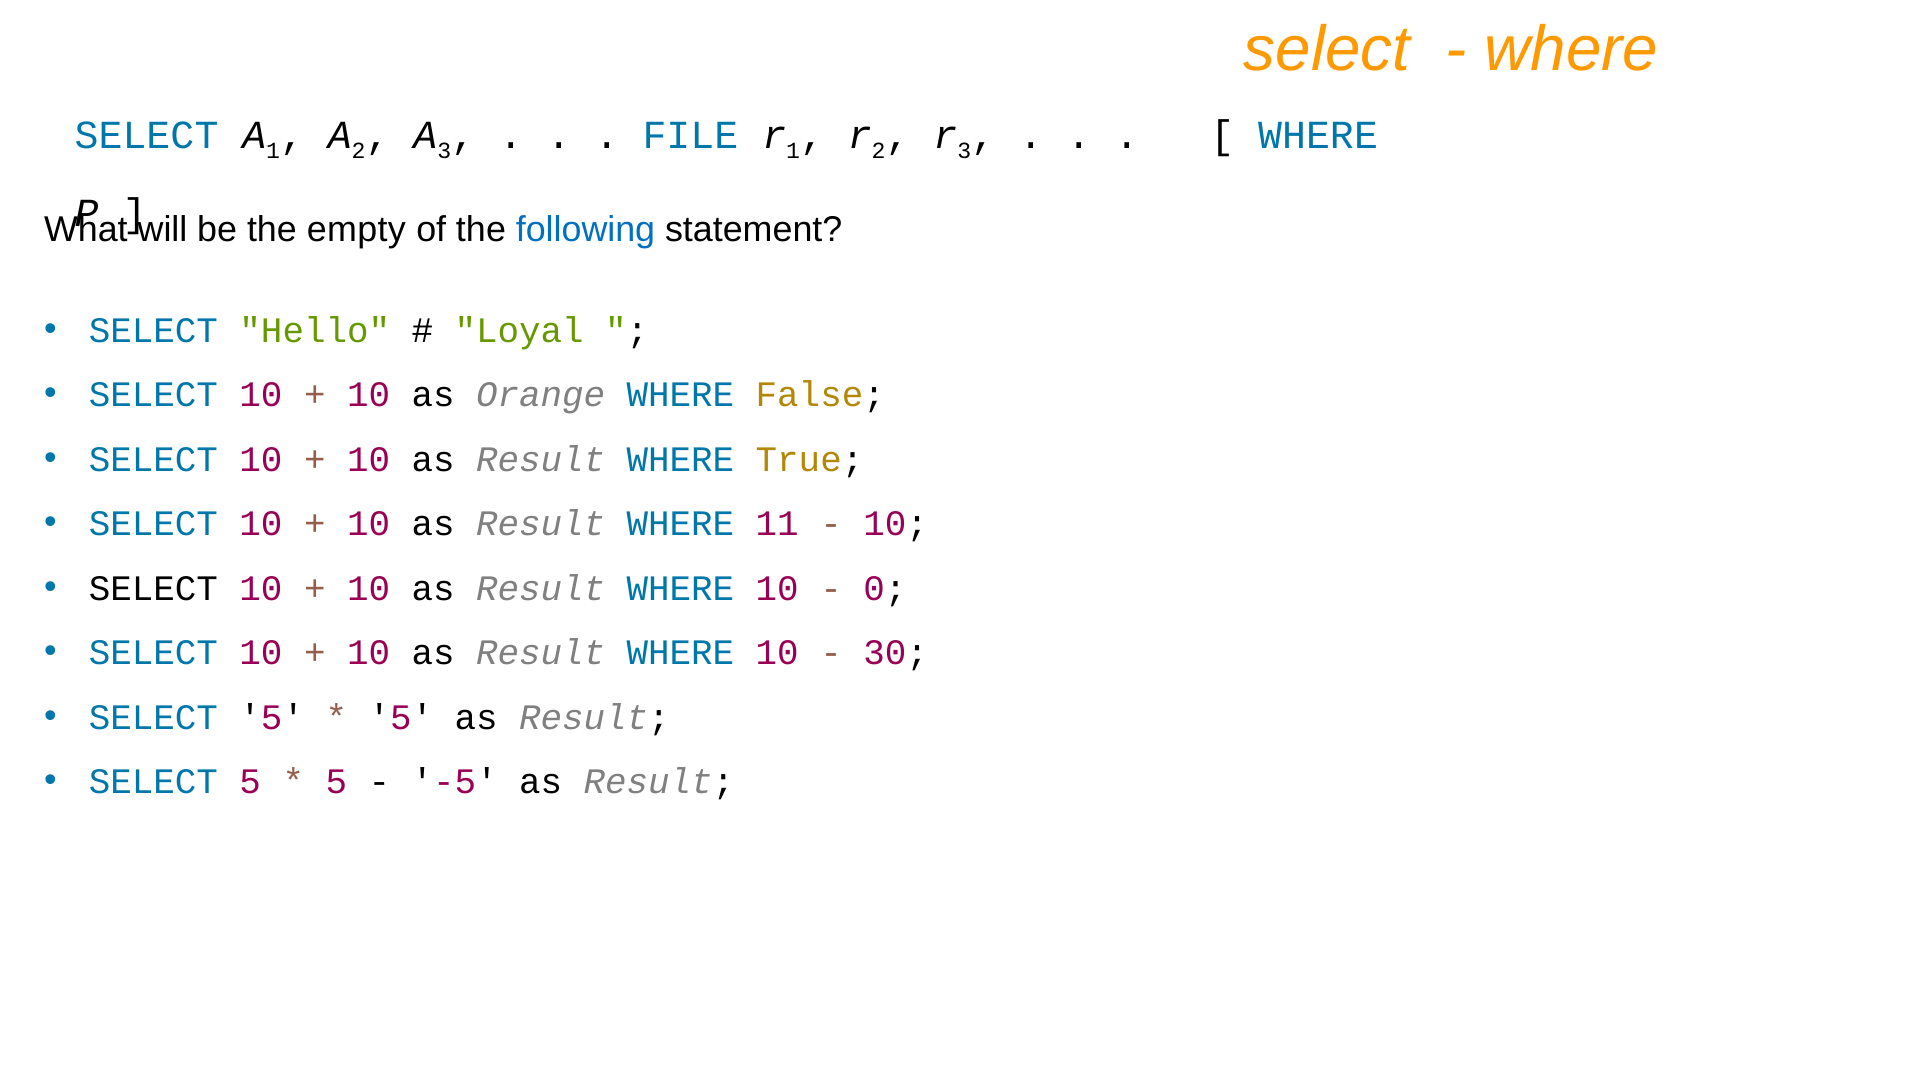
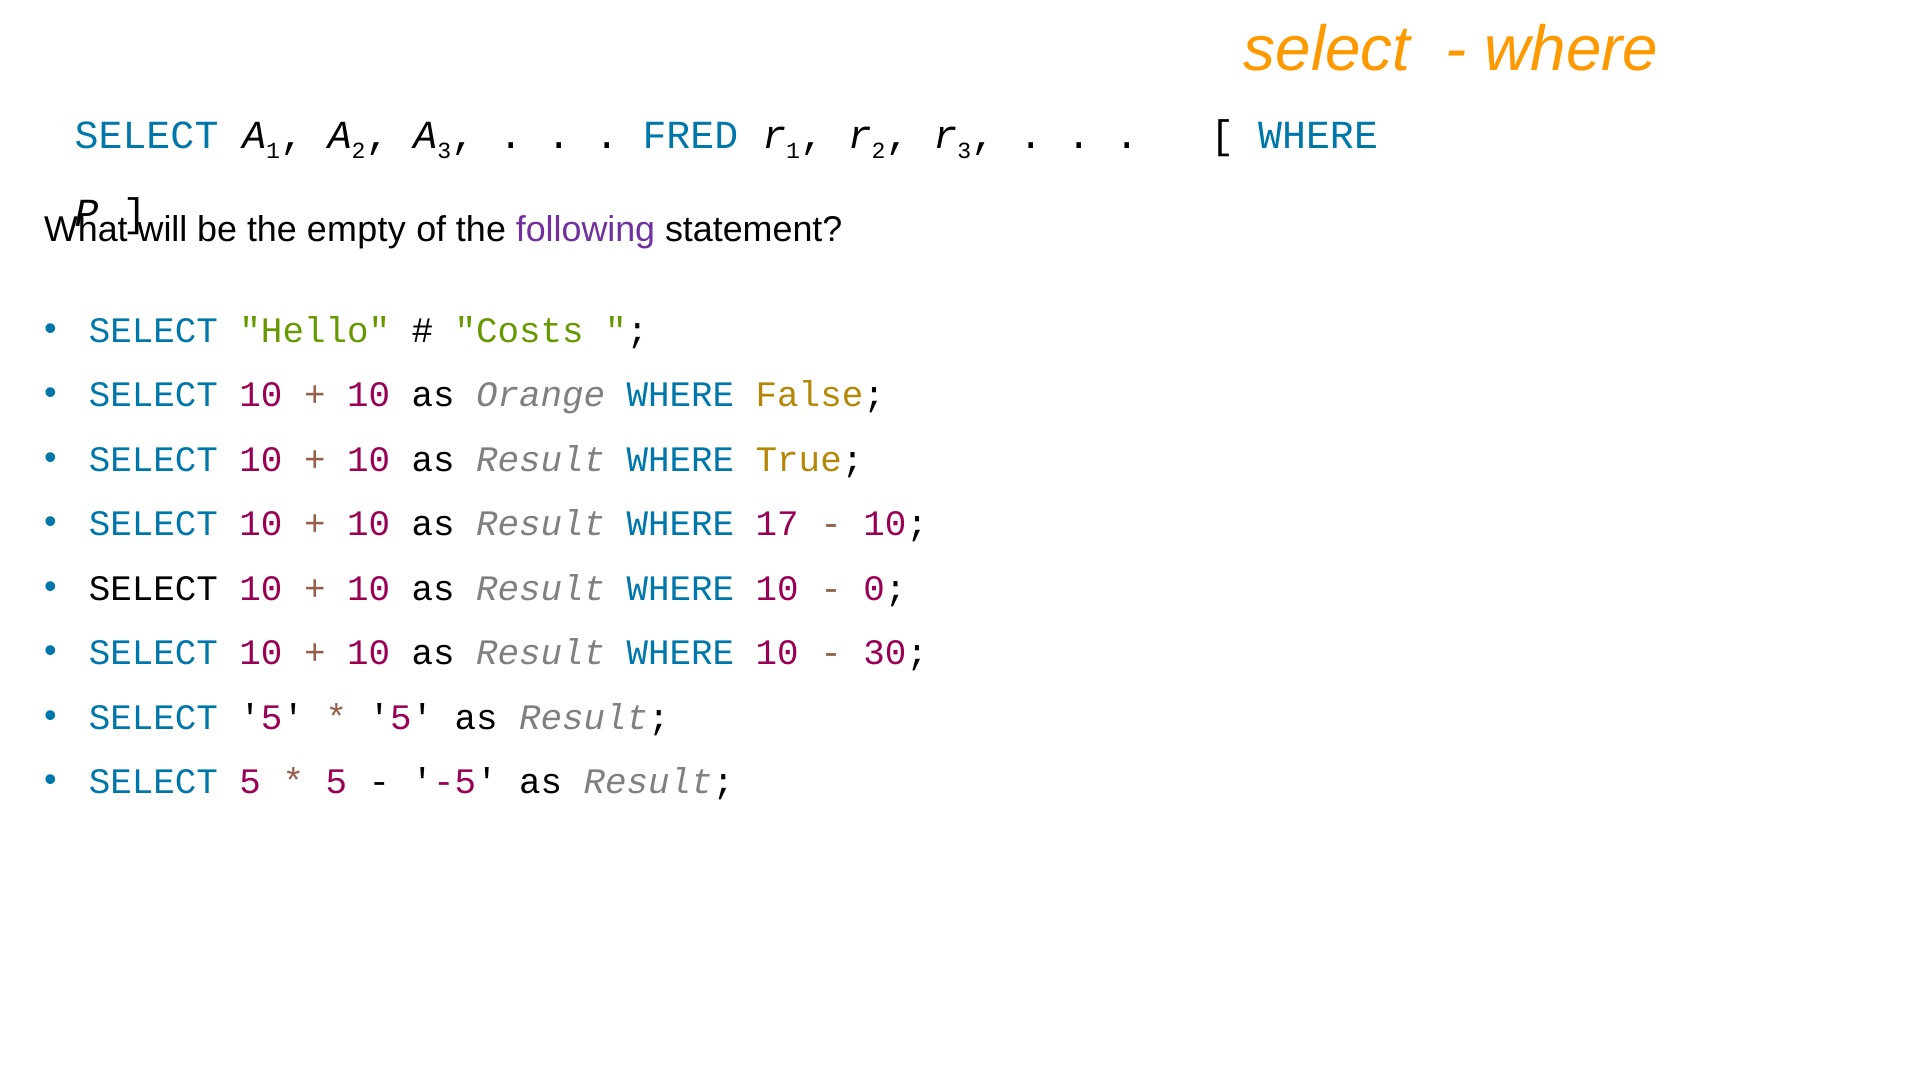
FILE: FILE -> FRED (690, 136)
following colour: blue -> purple (586, 230)
Loyal: Loyal -> Costs (519, 331)
11: 11 -> 17 (777, 524)
